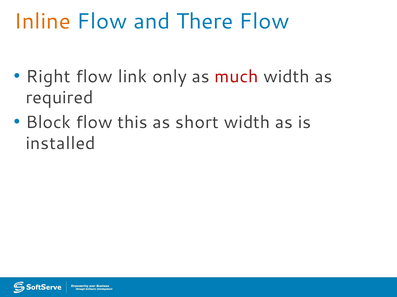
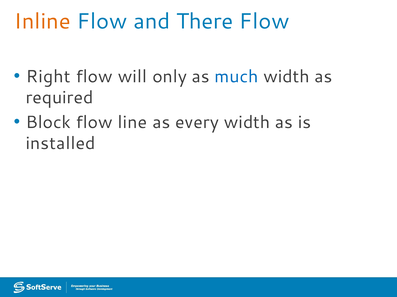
link: link -> will (132, 77)
much colour: red -> blue (236, 77)
this: this -> line (132, 123)
short: short -> every (197, 123)
